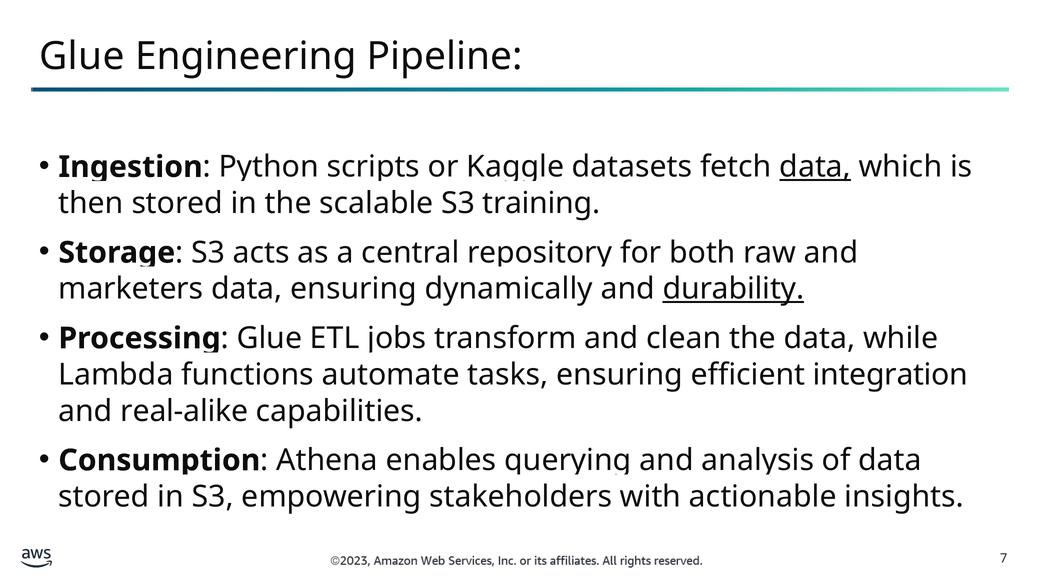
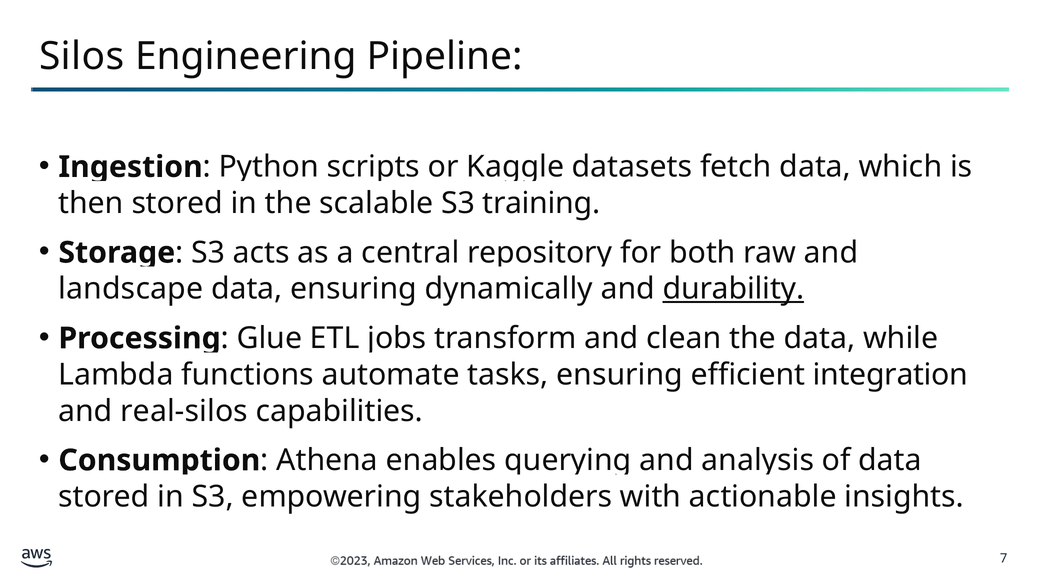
Glue: Glue -> Silos (82, 57)
data underline: present -> none (815, 167)
marketers: marketers -> landscape (131, 289)
real-alike: real-alike -> real-silos (184, 411)
